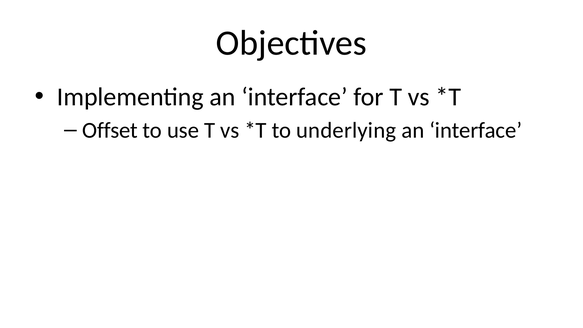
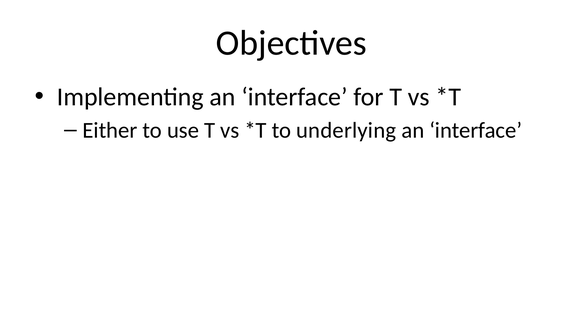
Offset: Offset -> Either (110, 130)
